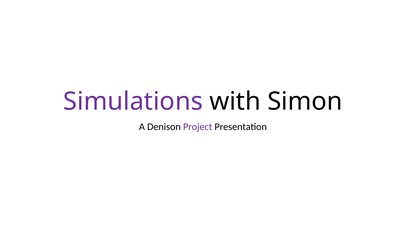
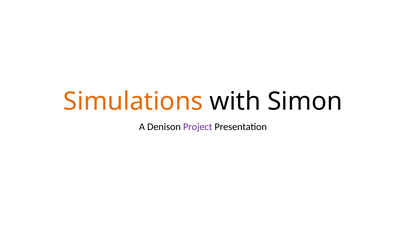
Simulations colour: purple -> orange (133, 101)
